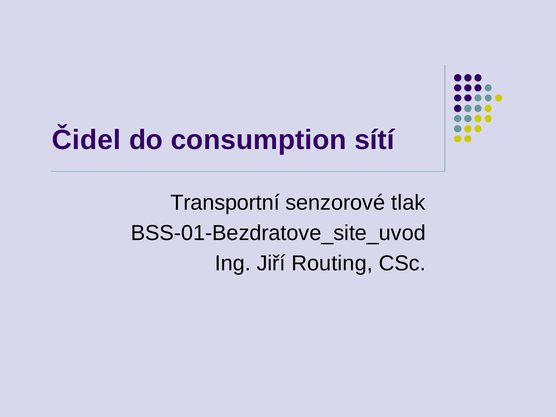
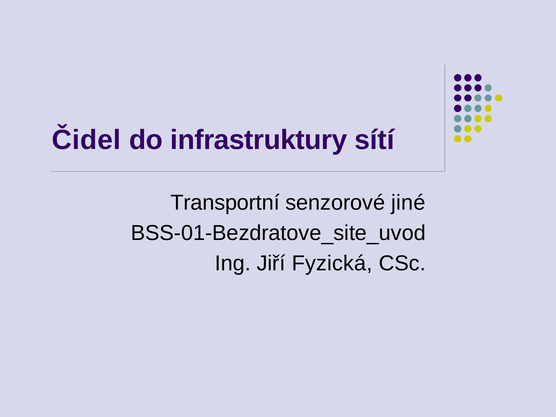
consumption: consumption -> infrastruktury (259, 140)
tlak: tlak -> jiné (408, 203)
Routing: Routing -> Fyzická (332, 263)
